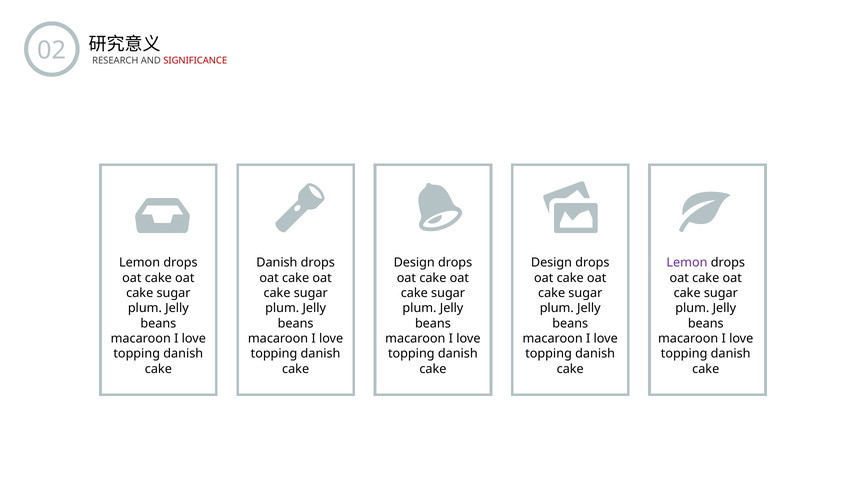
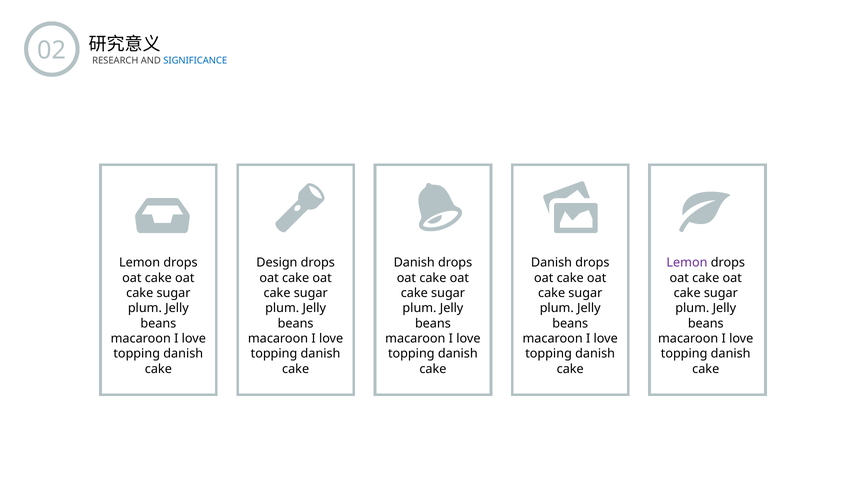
SIGNIFICANCE colour: red -> blue (195, 61)
Danish: Danish -> Design (277, 263)
Design: Design -> Danish (414, 263)
Design: Design -> Danish (551, 263)
